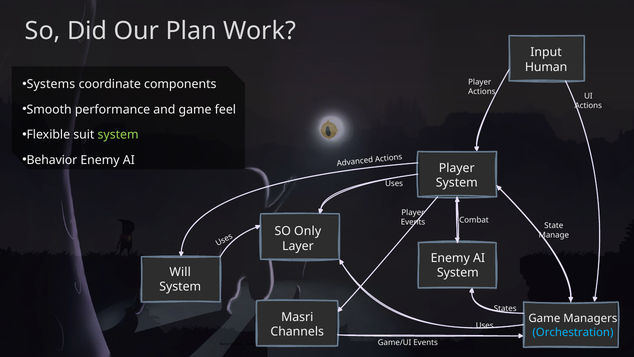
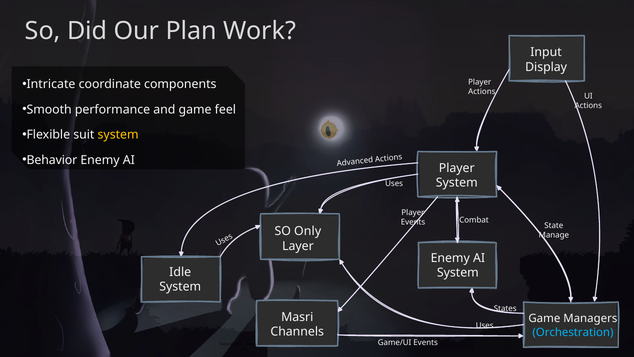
Human: Human -> Display (546, 67)
Systems: Systems -> Intricate (51, 84)
system colour: light green -> yellow (118, 135)
Will: Will -> Idle (180, 272)
